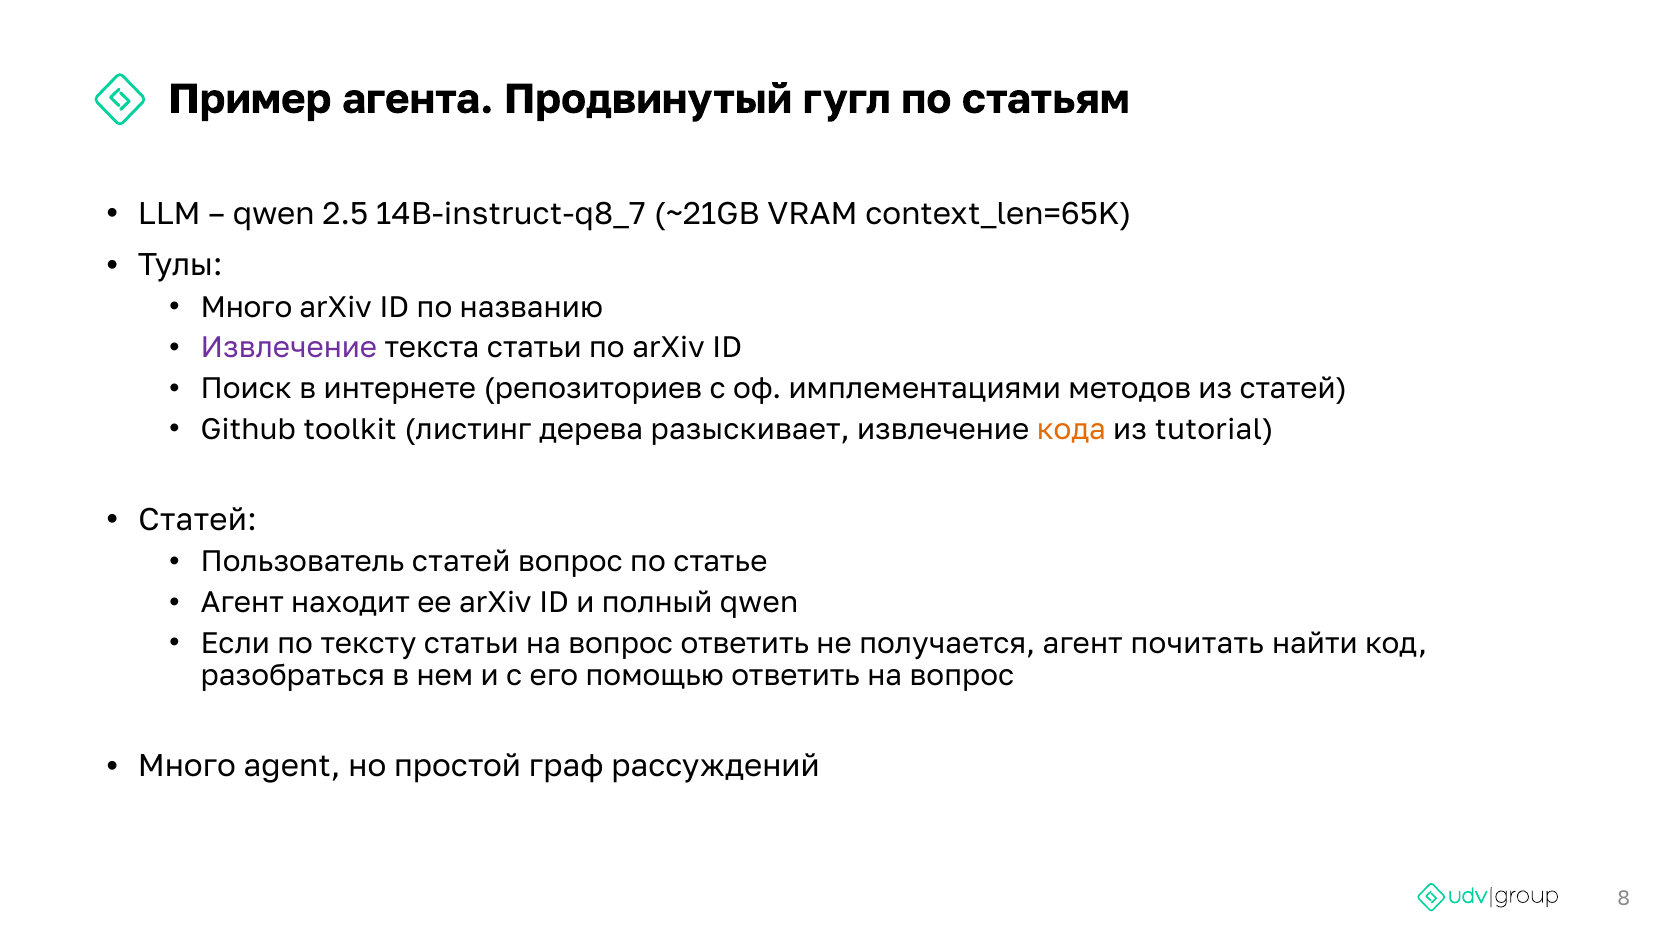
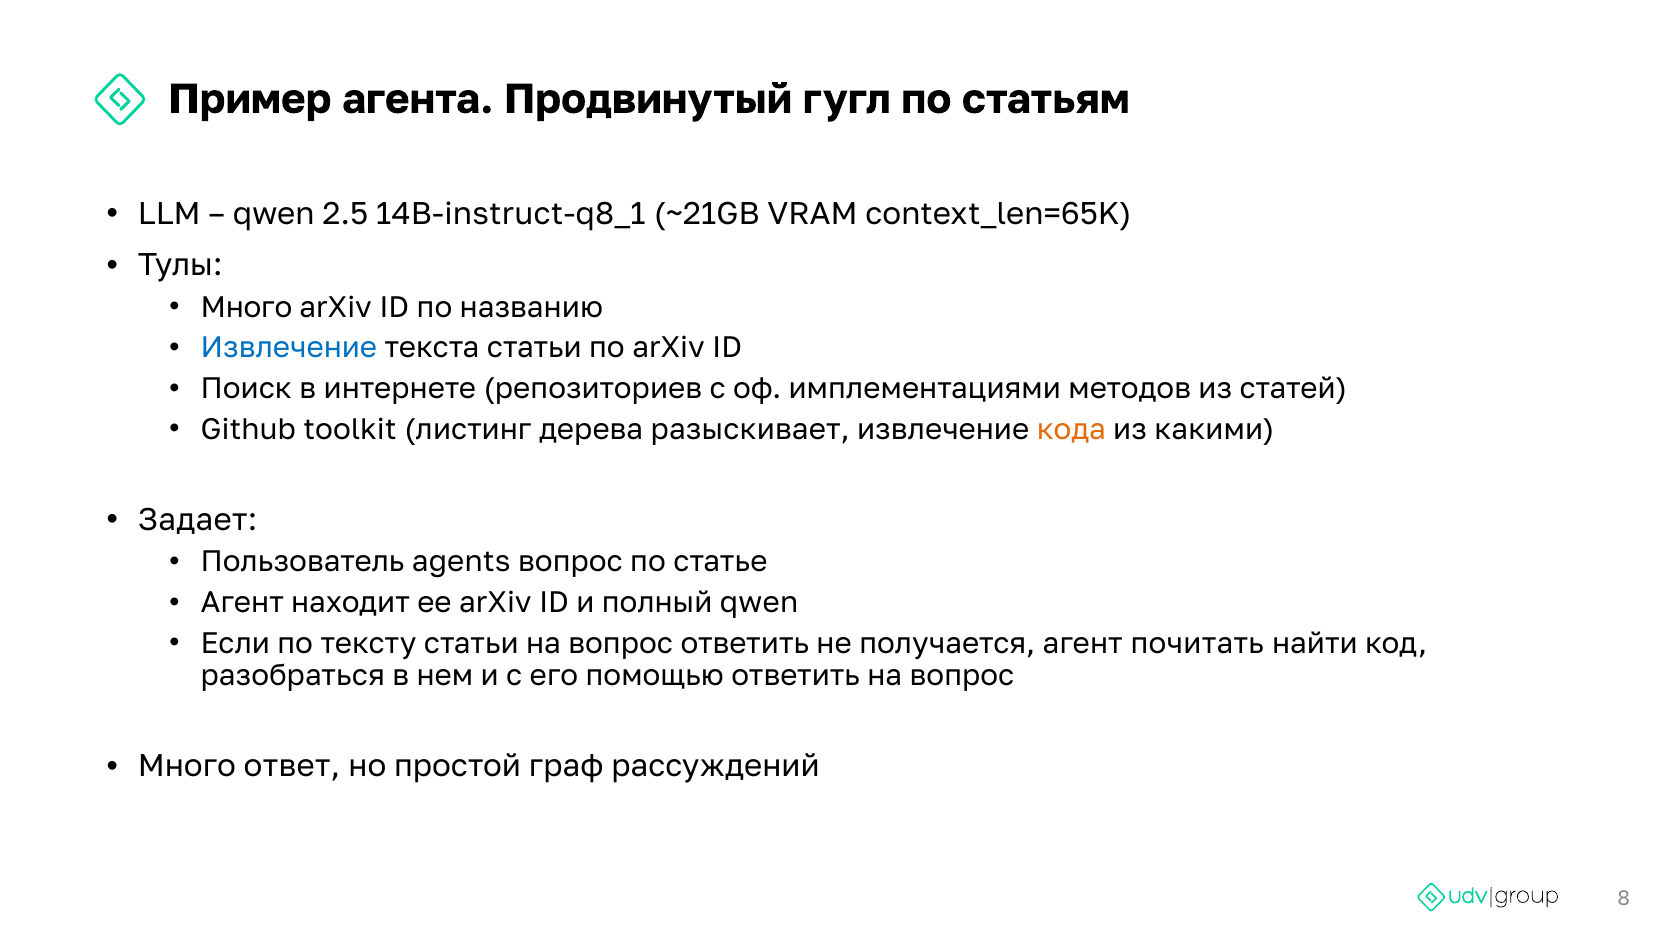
14B-instruct-q8_7: 14B-instruct-q8_7 -> 14B-instruct-q8_1 (511, 214)
Извлечение colour: purple -> blue (289, 348)
tutorial: tutorial -> какими (1214, 429)
Статей: Статей -> Задает (198, 520)
Пользователь статей: статей -> agents (461, 562)
agent: agent -> ответ (292, 767)
